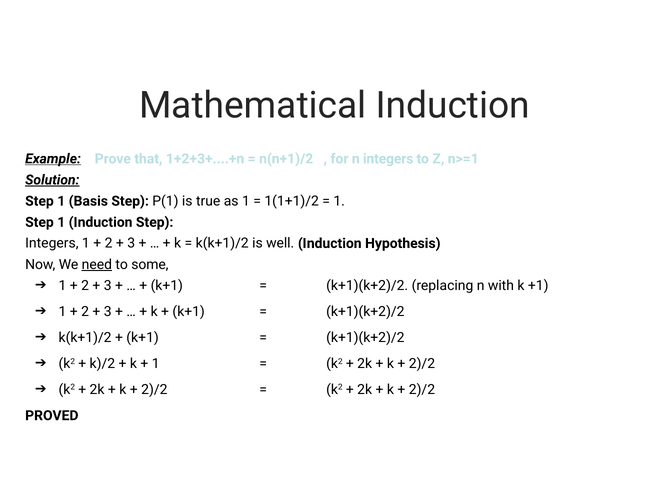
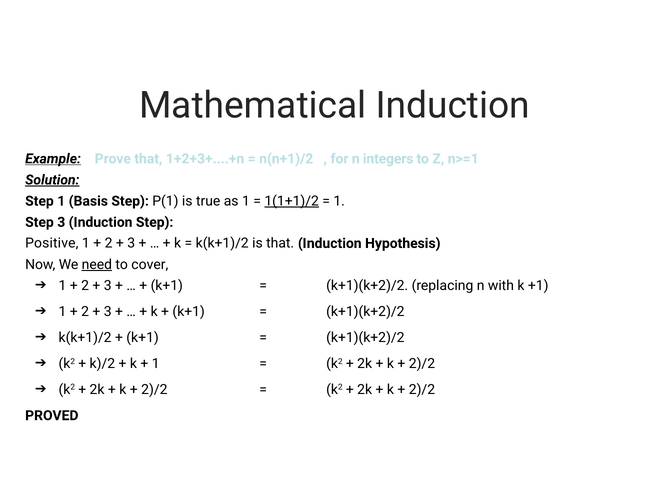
1(1+1)/2 underline: none -> present (292, 201)
1: 1 -> 3 (61, 223)
Integers: Integers -> Positive (52, 244)
is well: well -> that (280, 244)
some: some -> cover (150, 265)
